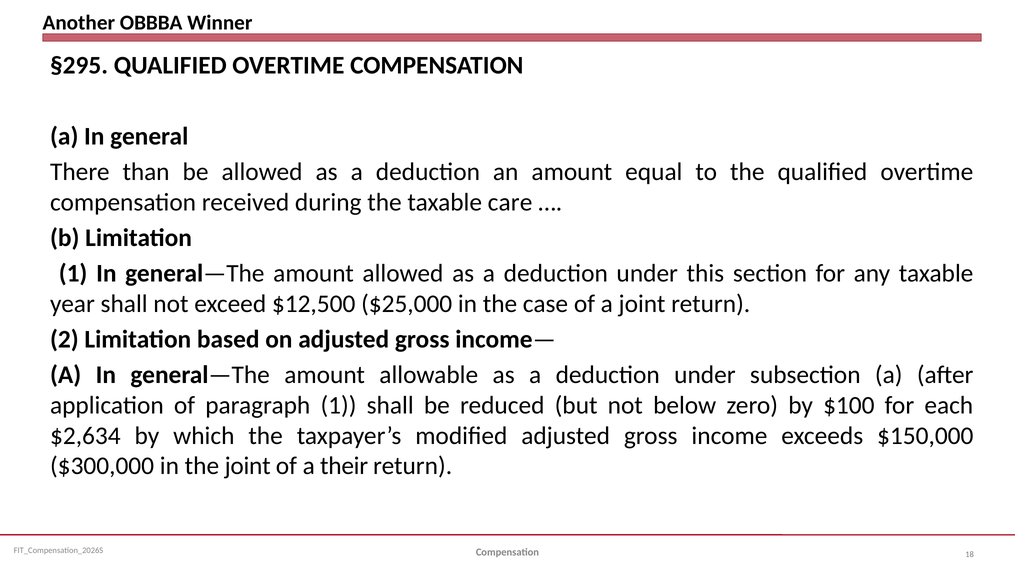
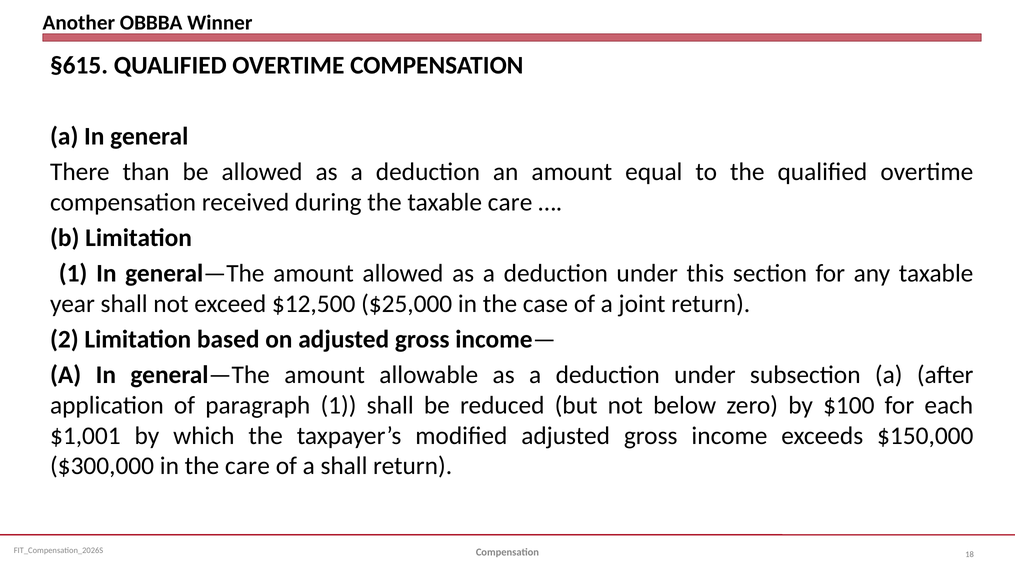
§295: §295 -> §615 (79, 65)
$2,634: $2,634 -> $1,001 (85, 436)
the joint: joint -> care (247, 466)
a their: their -> shall (344, 466)
